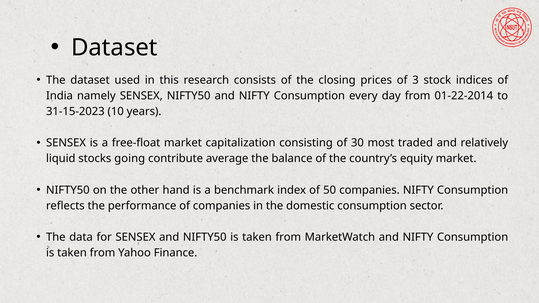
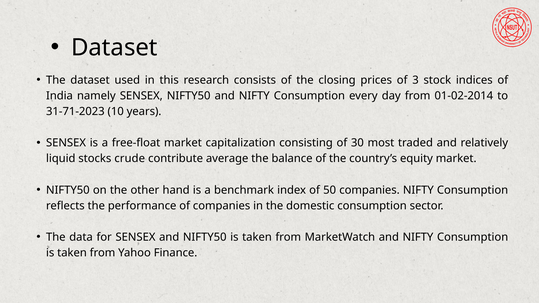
01-22-2014: 01-22-2014 -> 01-02-2014 (464, 96)
31-15-2023: 31-15-2023 -> 31-71-2023 (75, 112)
going: going -> crude (130, 159)
